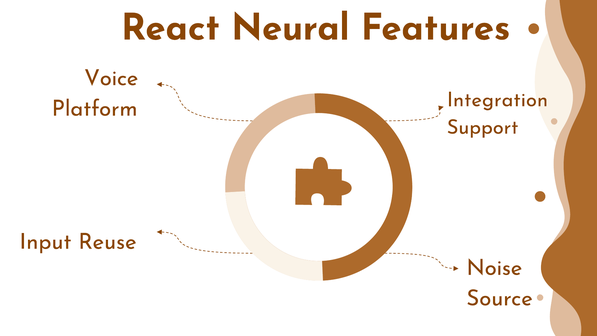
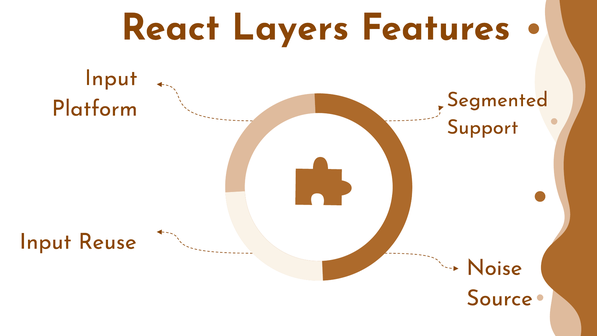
Neural: Neural -> Layers (290, 27)
Voice: Voice -> Input (111, 78)
Integration: Integration -> Segmented (497, 100)
